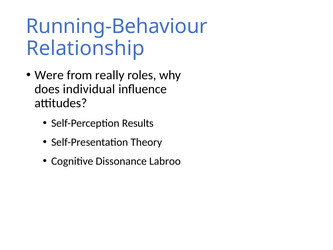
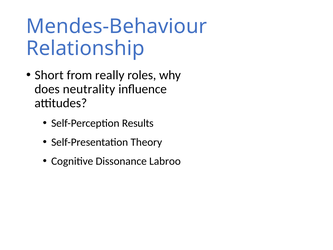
Running-Behaviour: Running-Behaviour -> Mendes-Behaviour (117, 26)
Were: Were -> Short (49, 75)
individual: individual -> neutrality (89, 89)
